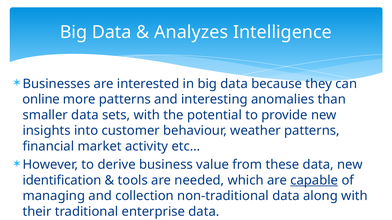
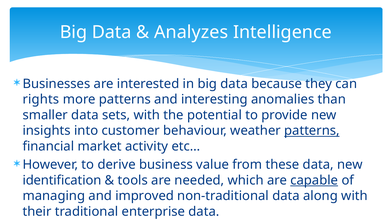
online: online -> rights (41, 100)
patterns underline: none -> present (312, 131)
collection: collection -> improved (145, 196)
